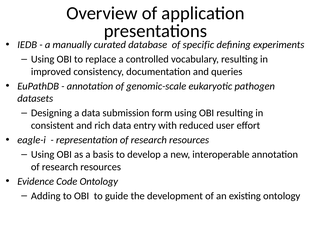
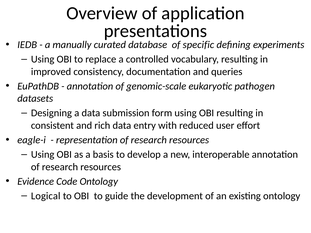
Adding: Adding -> Logical (46, 196)
